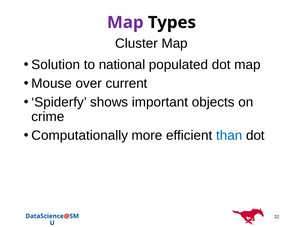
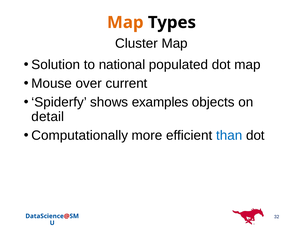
Map colour: purple -> orange (125, 22)
important: important -> examples (160, 102)
crime: crime -> detail (48, 117)
